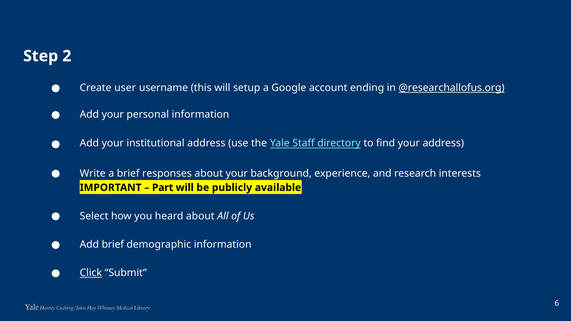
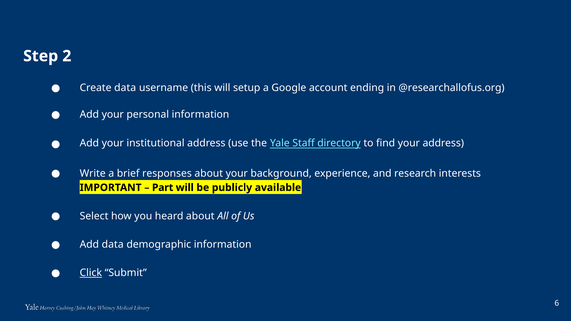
Create user: user -> data (125, 88)
@researchallofus.org underline: present -> none (452, 88)
Add brief: brief -> data (113, 245)
